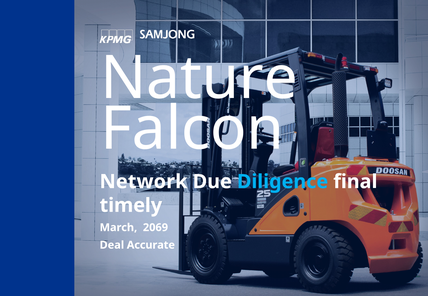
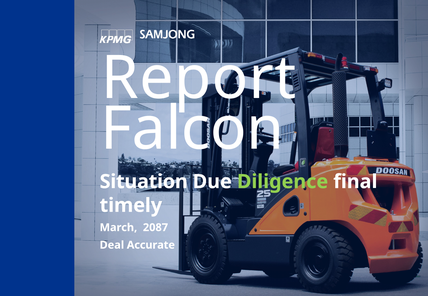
Nature: Nature -> Report (199, 78)
Network: Network -> Situation (144, 182)
Diligence colour: light blue -> light green (283, 182)
2069: 2069 -> 2087 (155, 228)
